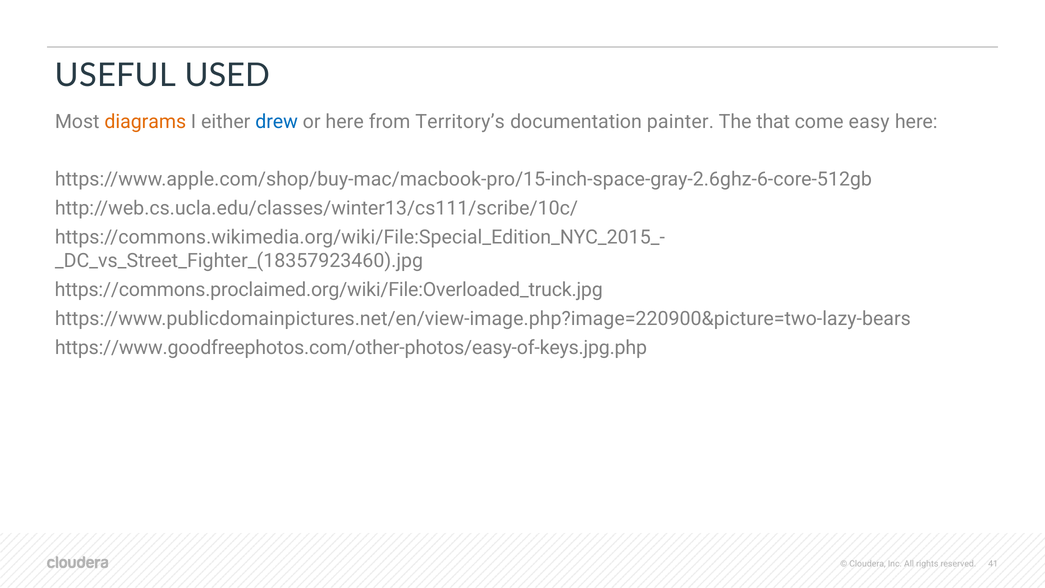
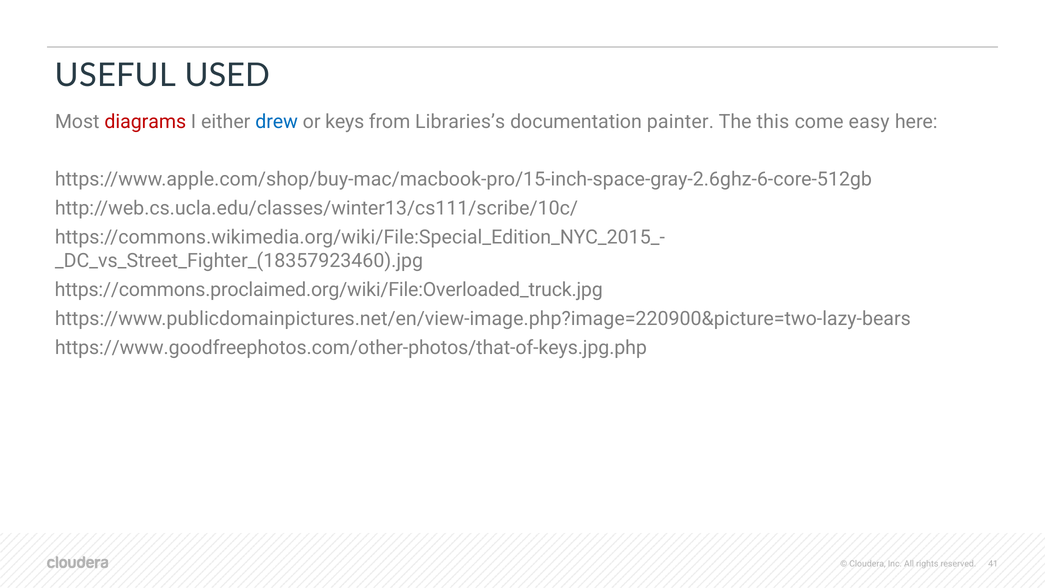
diagrams colour: orange -> red (145, 122)
or here: here -> keys (345, 122)
Territory’s: Territory’s -> Libraries’s (460, 122)
that: that -> this (773, 122)
https://www.goodfreephotos.com/other-photos/easy-of-keys.jpg.php: https://www.goodfreephotos.com/other-photos/easy-of-keys.jpg.php -> https://www.goodfreephotos.com/other-photos/that-of-keys.jpg.php (351, 348)
